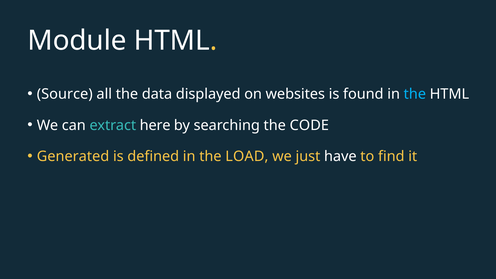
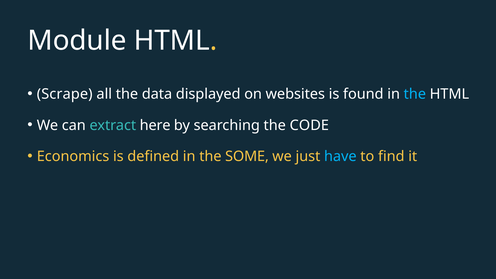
Source: Source -> Scrape (65, 94)
Generated: Generated -> Economics (73, 156)
LOAD: LOAD -> SOME (247, 156)
have colour: white -> light blue (340, 156)
